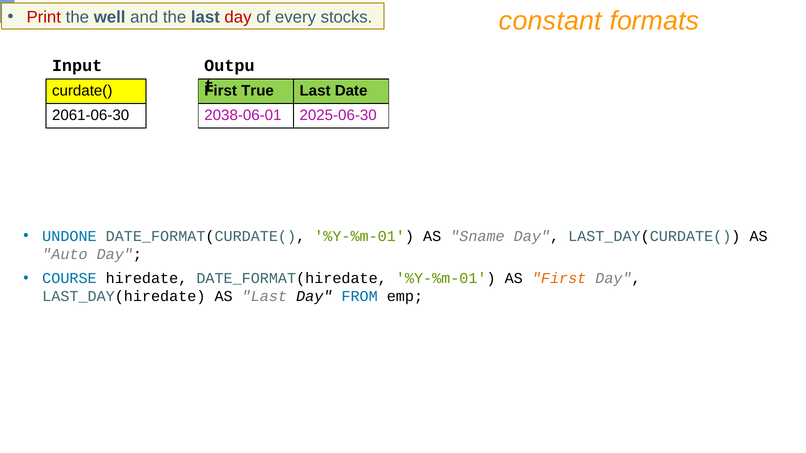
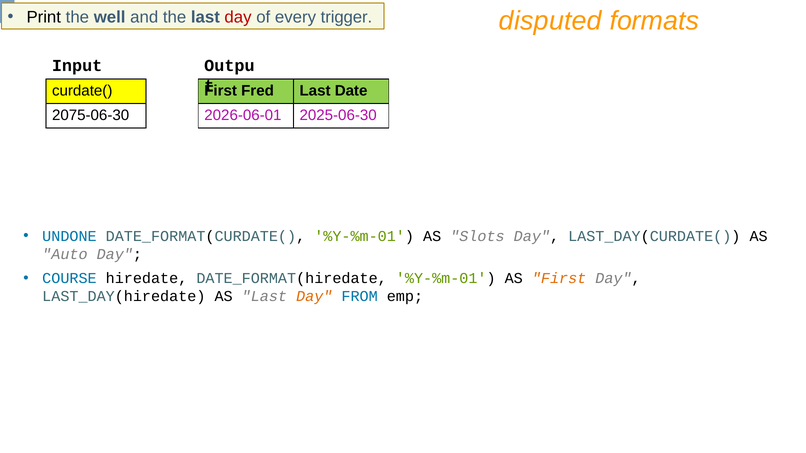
Print colour: red -> black (44, 17)
stocks: stocks -> trigger (346, 17)
constant: constant -> disputed (550, 21)
True: True -> Fred (258, 91)
2061-06-30: 2061-06-30 -> 2075-06-30 (91, 115)
2038-06-01: 2038-06-01 -> 2026-06-01 (243, 115)
Sname: Sname -> Slots (477, 236)
Day colour: black -> orange (314, 297)
